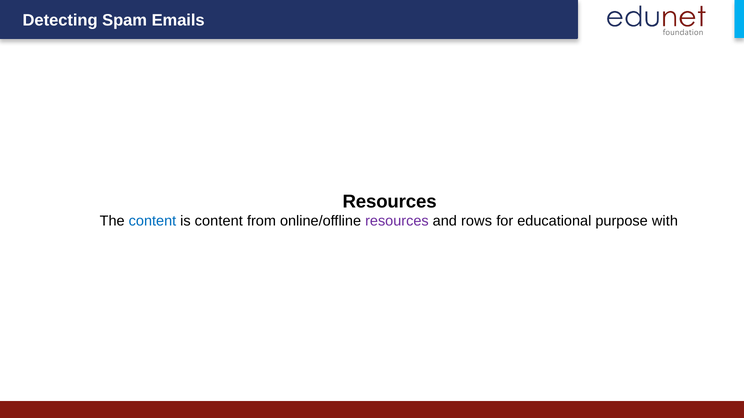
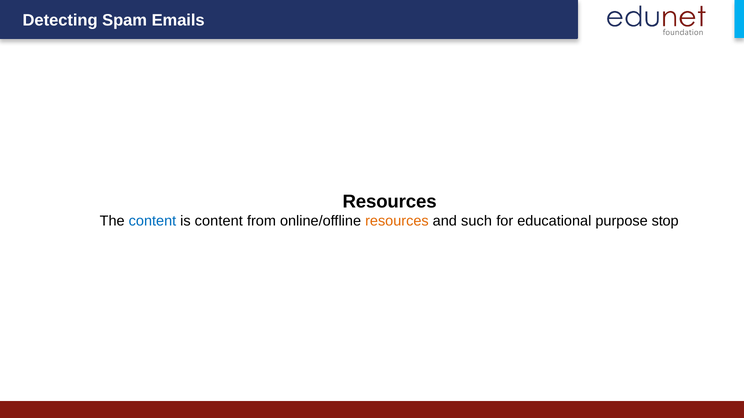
resources colour: purple -> orange (397, 221)
rows: rows -> such (477, 221)
with: with -> stop (665, 221)
